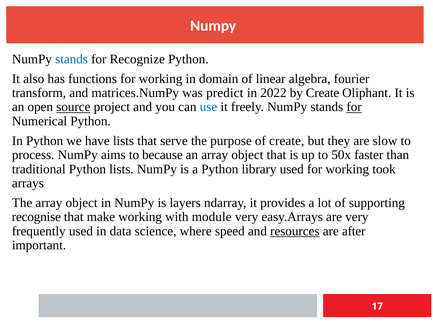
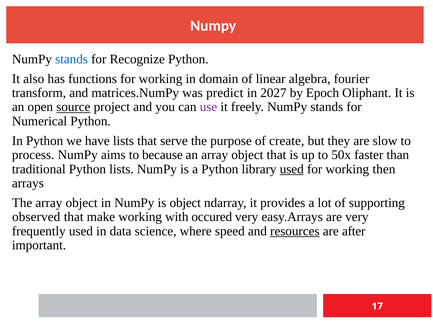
2022: 2022 -> 2027 (273, 93)
by Create: Create -> Epoch (323, 93)
use colour: blue -> purple (208, 107)
for underline: present -> none (354, 107)
used underline: none -> present (292, 169)
took: took -> then (384, 169)
is layers: layers -> object (185, 203)
recognise: recognise -> observed (36, 217)
module: module -> occured (212, 217)
